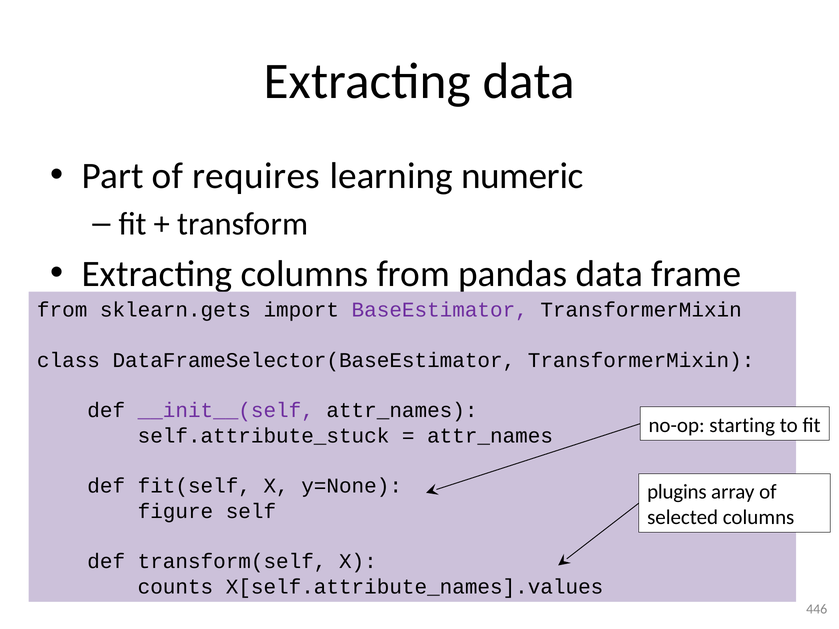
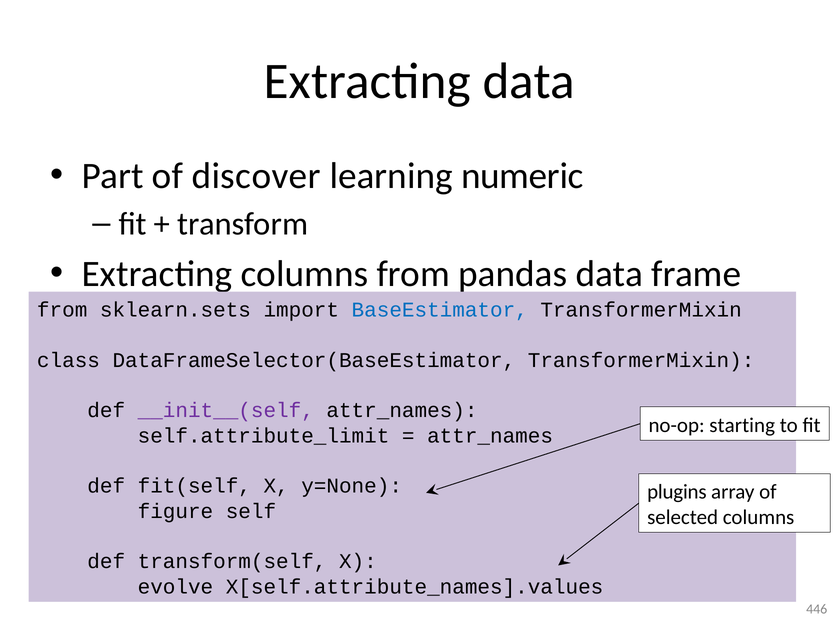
requires: requires -> discover (256, 176)
sklearn.gets: sklearn.gets -> sklearn.sets (175, 310)
BaseEstimator colour: purple -> blue (440, 310)
self.attribute_stuck: self.attribute_stuck -> self.attribute_limit (264, 436)
counts: counts -> evolve (175, 587)
